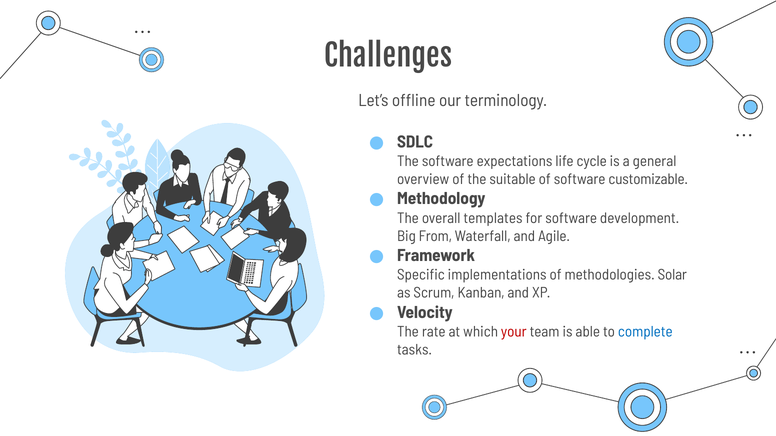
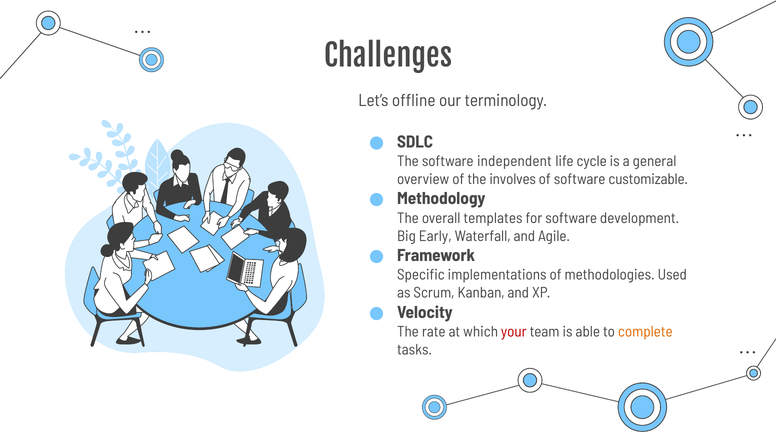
expectations: expectations -> independent (514, 161)
suitable: suitable -> involves (513, 179)
From: From -> Early (435, 236)
Solar: Solar -> Used (672, 275)
complete colour: blue -> orange (645, 332)
